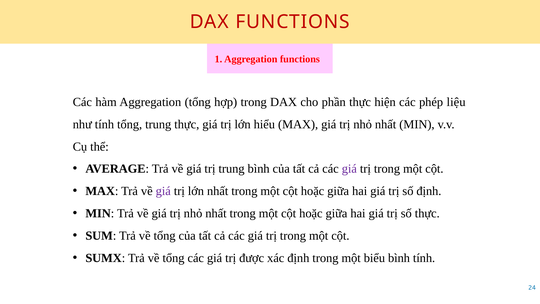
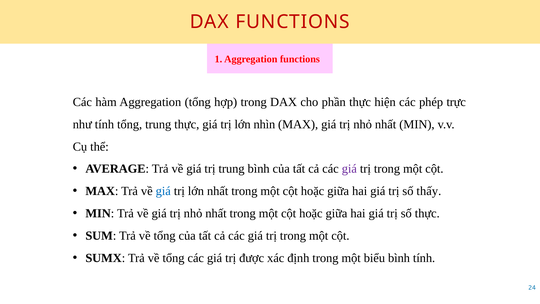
liệu: liệu -> trực (456, 102)
hiểu: hiểu -> nhìn (264, 124)
giá colour: purple -> blue (163, 191)
số định: định -> thấy (429, 191)
